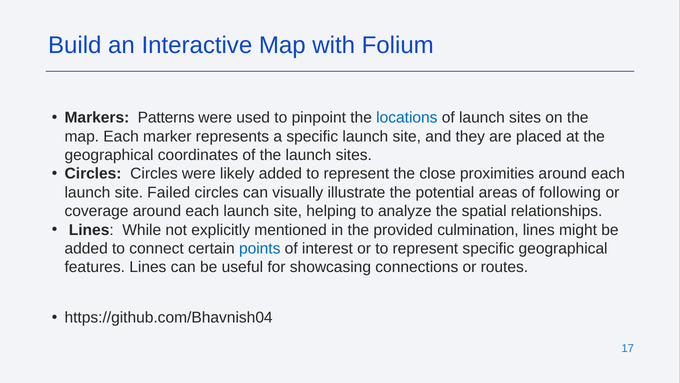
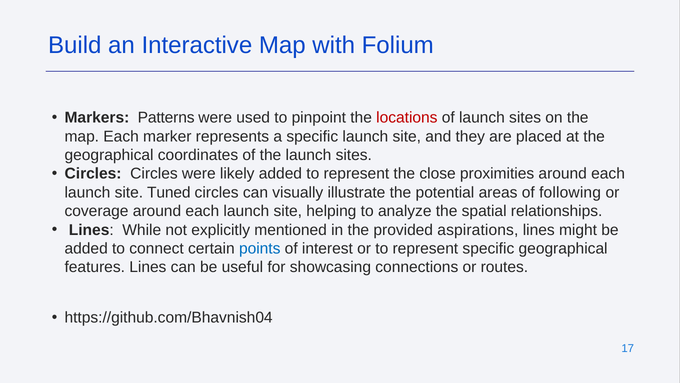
locations colour: blue -> red (407, 118)
Failed: Failed -> Tuned (169, 192)
culmination: culmination -> aspirations (478, 230)
